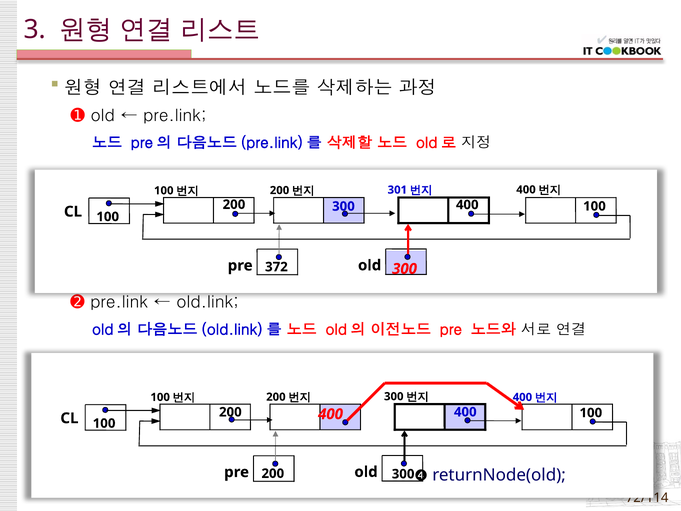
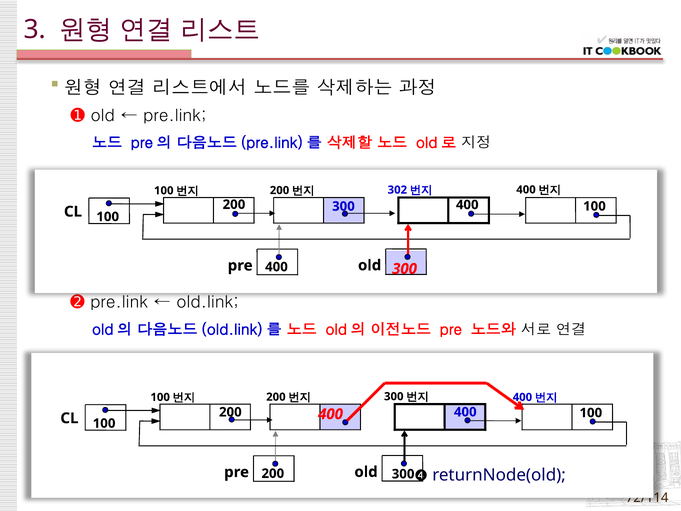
301: 301 -> 302 (397, 190)
pre 372: 372 -> 400 (276, 267)
